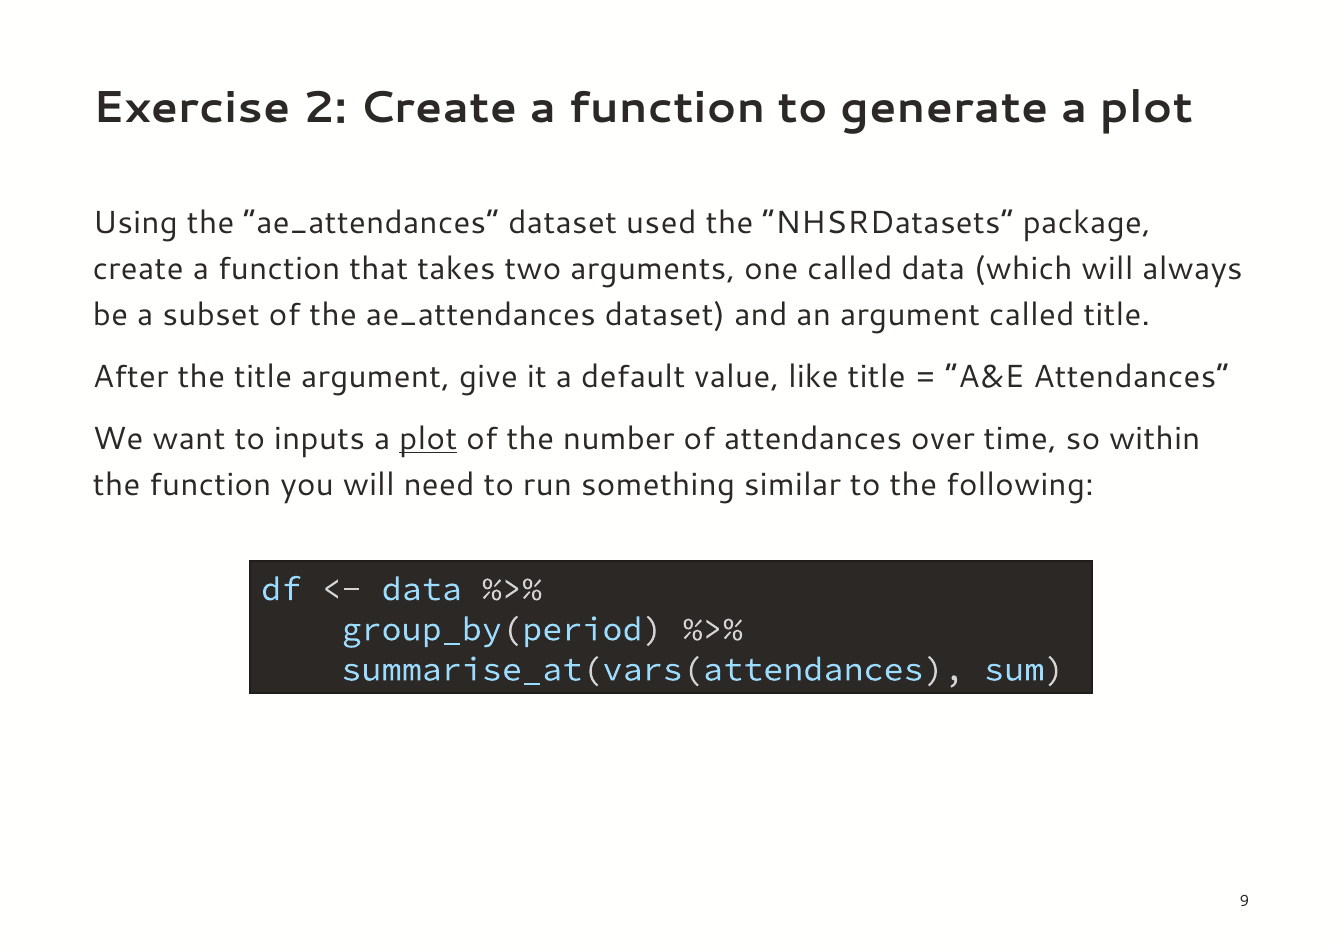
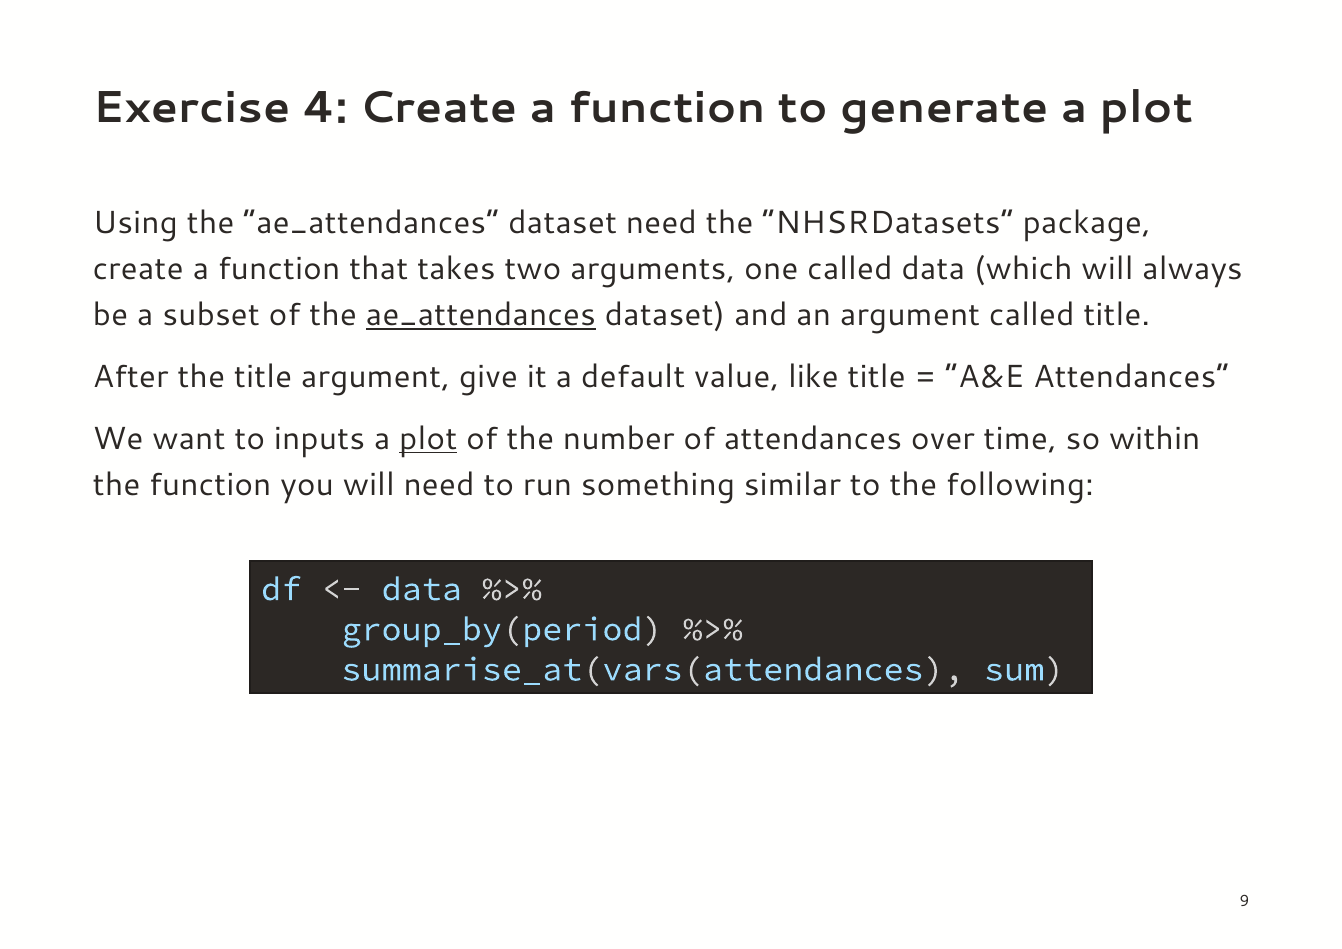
2: 2 -> 4 (325, 107)
dataset used: used -> need (661, 223)
ae_attendances underline: none -> present (481, 315)
